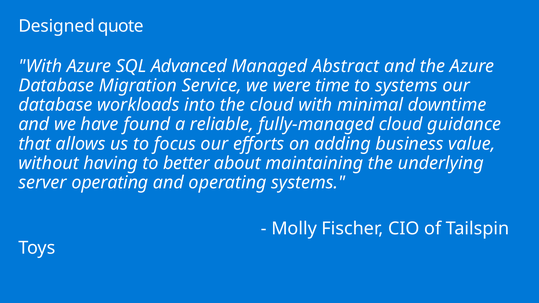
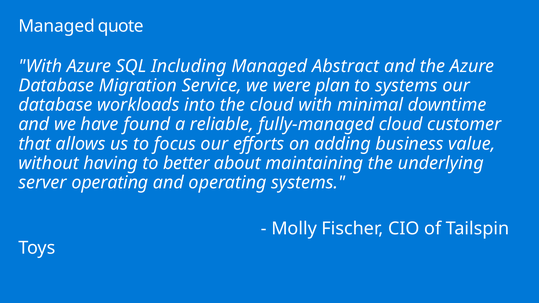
Designed: Designed -> Managed (57, 26)
Advanced: Advanced -> Including (189, 66)
time: time -> plan (333, 86)
guidance: guidance -> customer (464, 124)
